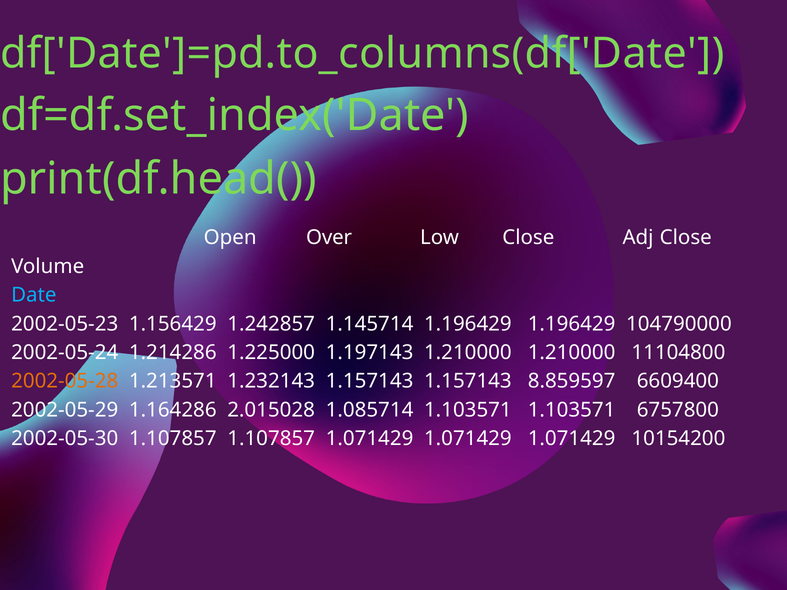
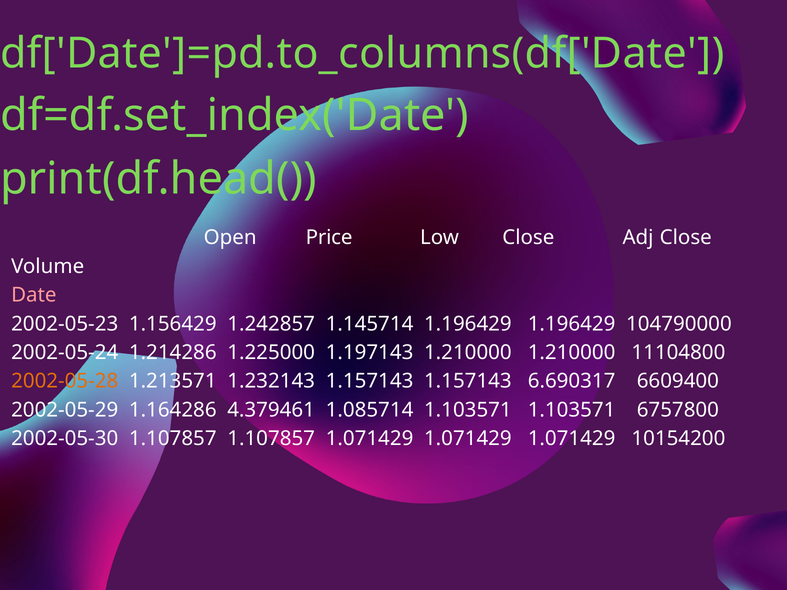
Over: Over -> Price (329, 238)
Date colour: light blue -> pink (34, 295)
8.859597: 8.859597 -> 6.690317 (572, 381)
2.015028: 2.015028 -> 4.379461 (271, 410)
